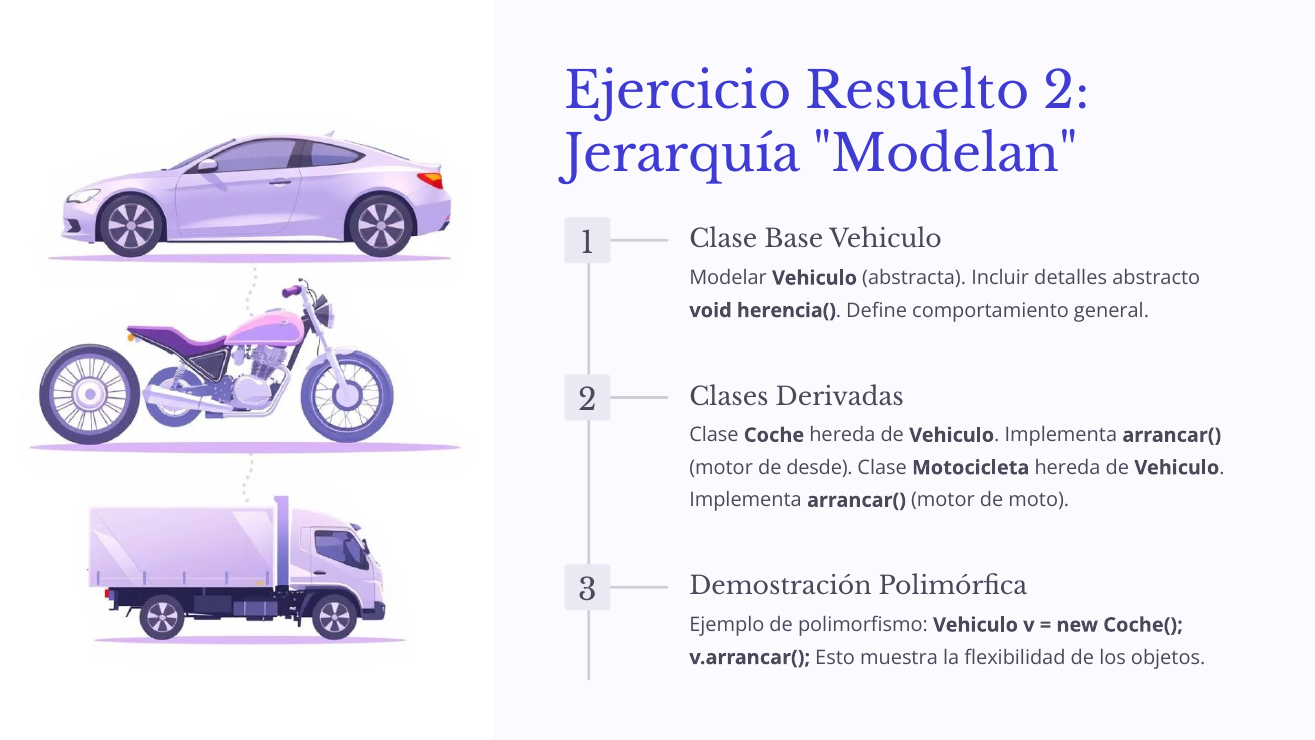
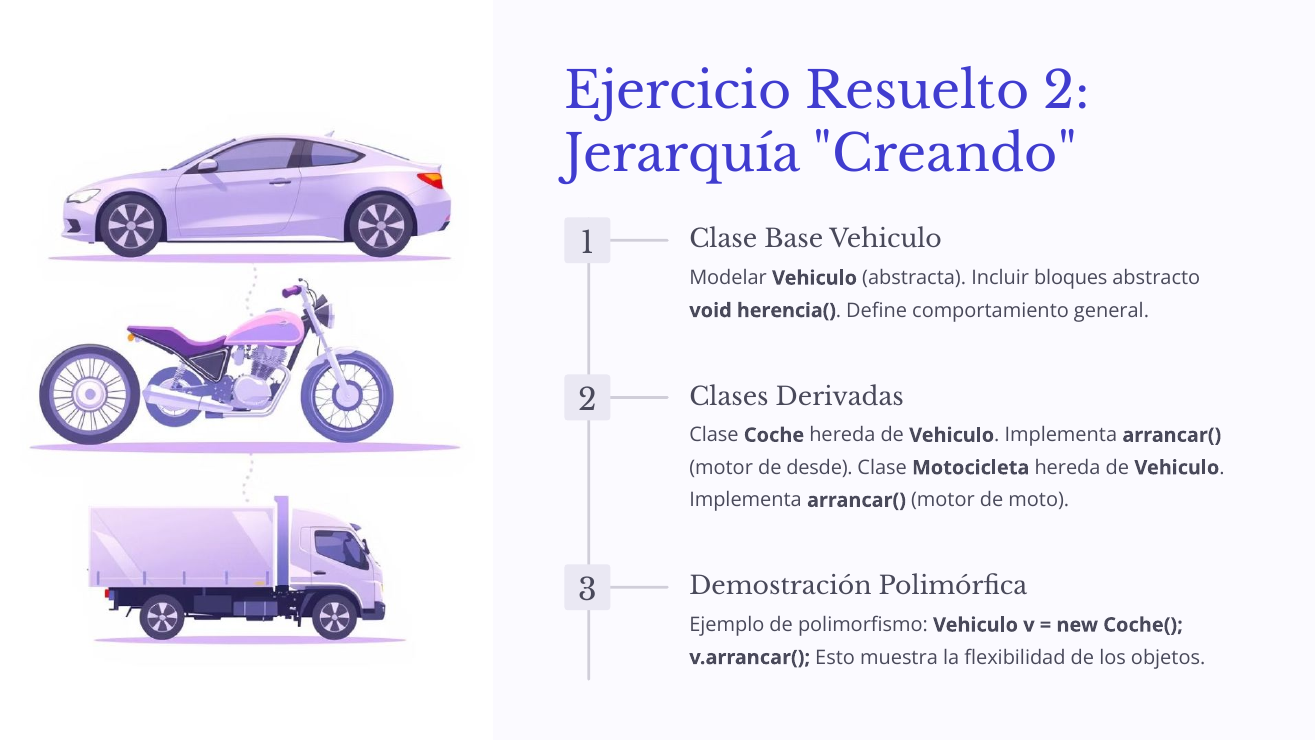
Modelan: Modelan -> Creando (945, 155)
detalles: detalles -> bloques (1071, 278)
